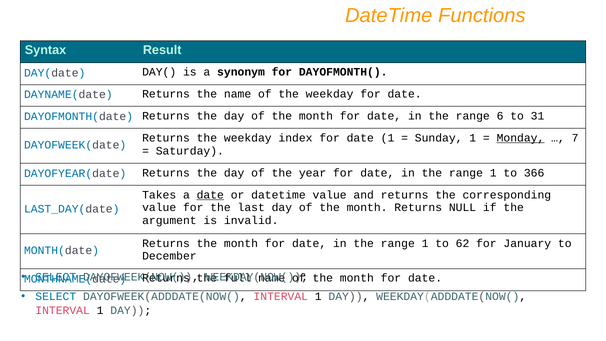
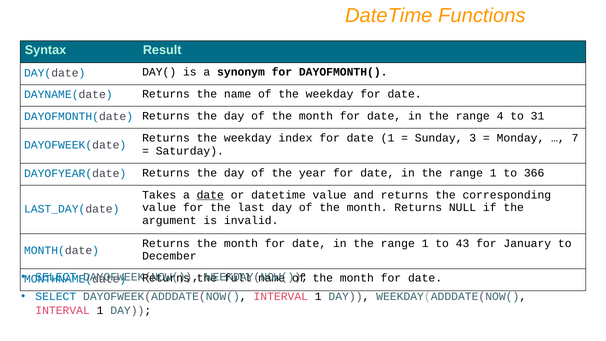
6: 6 -> 4 (500, 116)
Sunday 1: 1 -> 3 (473, 138)
Monday underline: present -> none (520, 138)
62: 62 -> 43 (463, 243)
